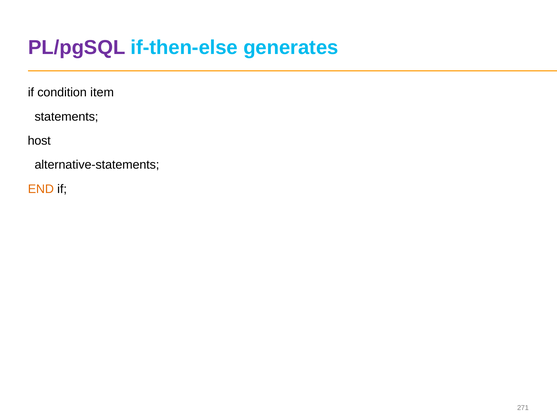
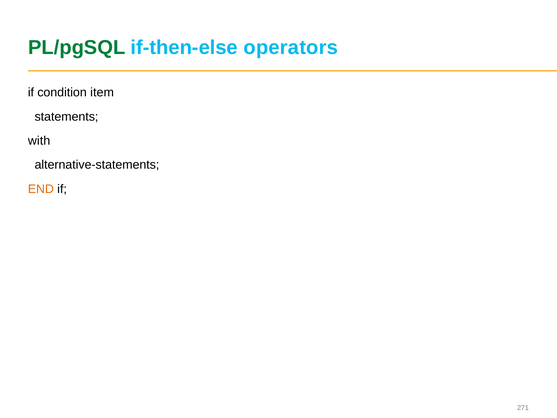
PL/pgSQL colour: purple -> green (77, 48)
generates: generates -> operators (291, 48)
host: host -> with (39, 141)
